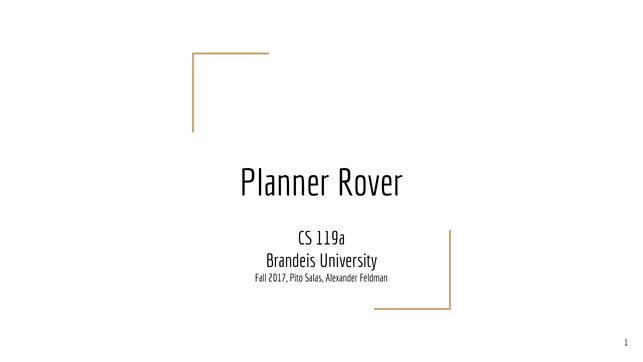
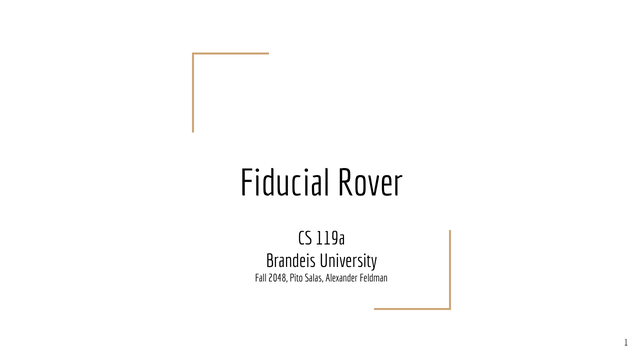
Planner: Planner -> Fiducial (285, 183)
2017: 2017 -> 2048 (278, 278)
